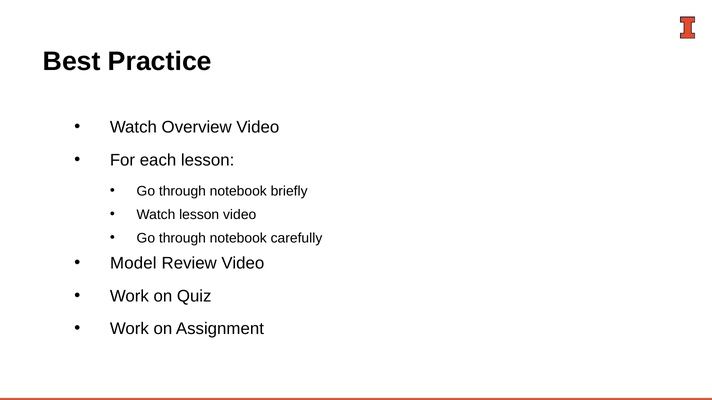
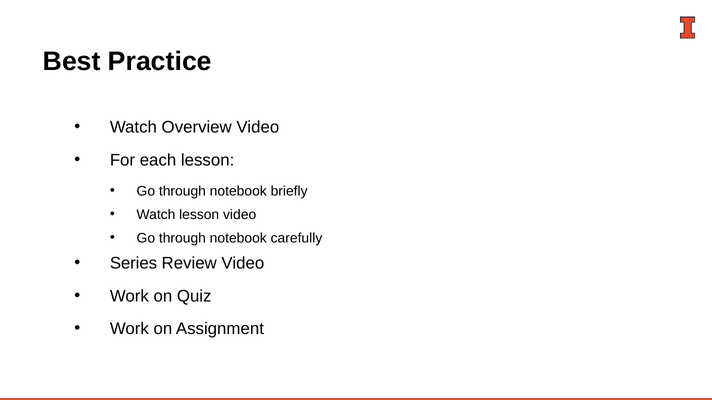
Model: Model -> Series (133, 264)
